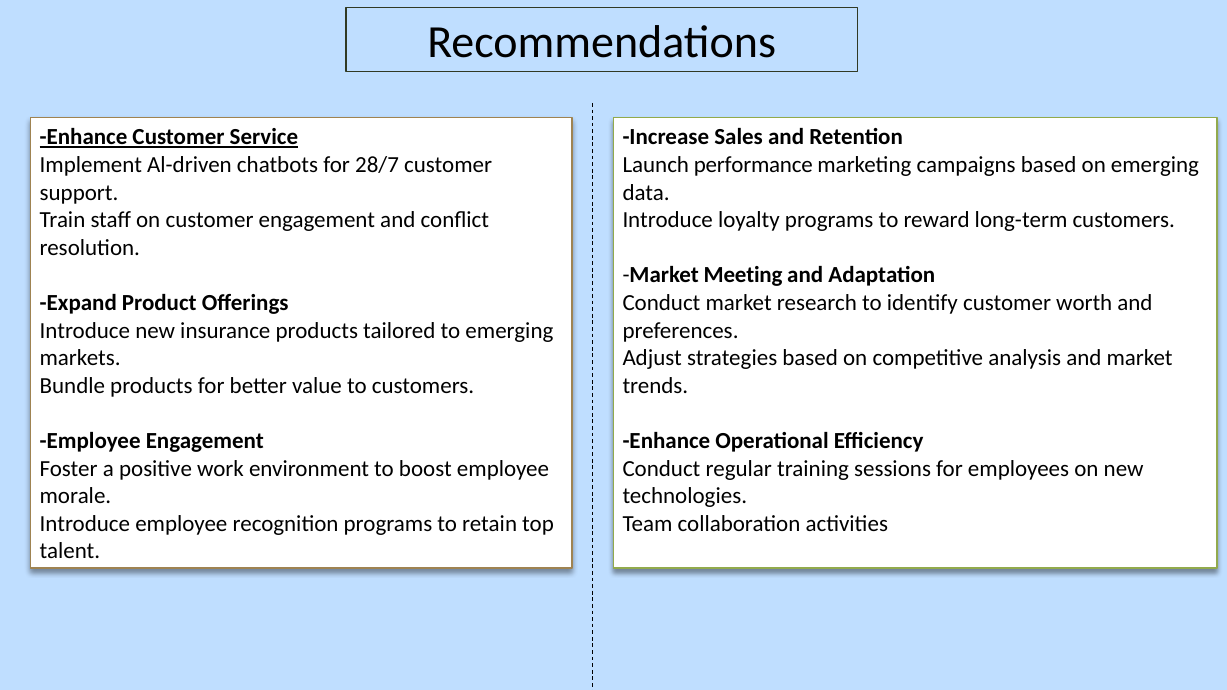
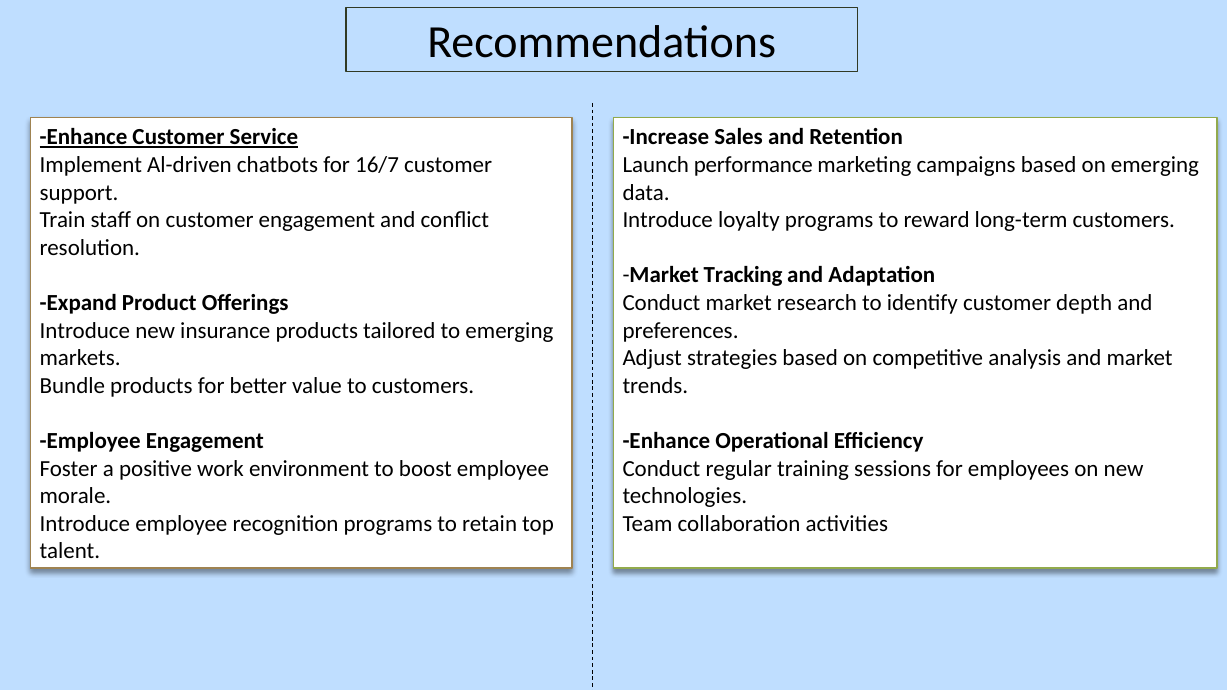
28/7: 28/7 -> 16/7 (377, 165)
Meeting: Meeting -> Tracking (743, 275)
worth: worth -> depth (1084, 303)
